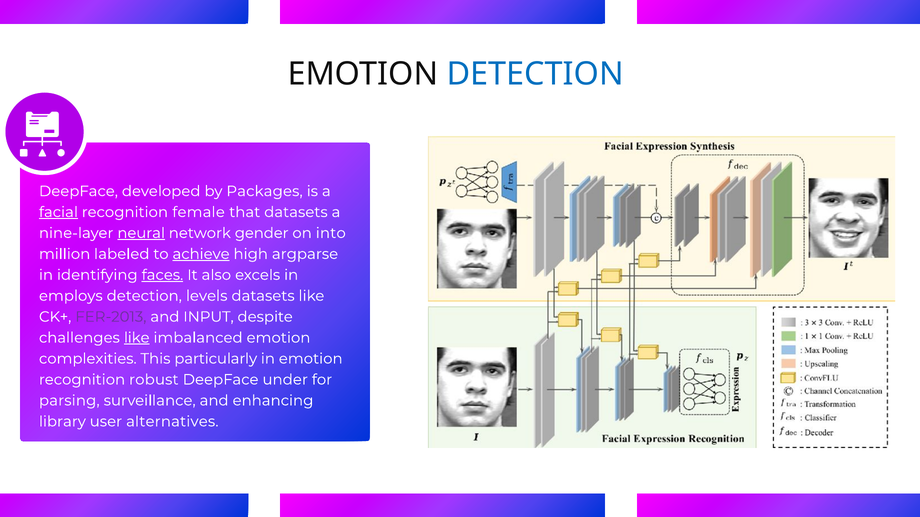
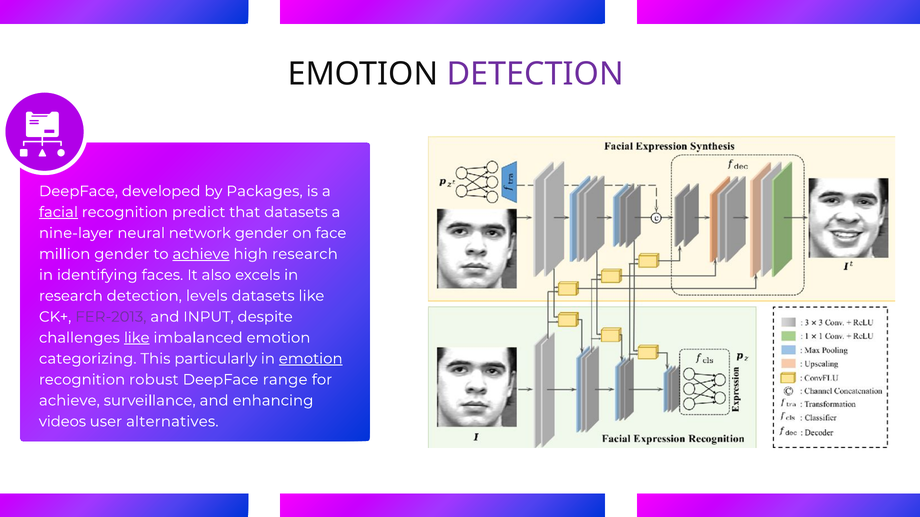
DETECTION colour: blue -> purple (535, 74)
female: female -> predict (199, 212)
neural underline: present -> none (141, 233)
into: into -> face (331, 233)
million labeled: labeled -> gender (122, 254)
high argparse: argparse -> research (305, 254)
faces underline: present -> none (162, 275)
employs: employs -> research (71, 296)
complexities: complexities -> categorizing (88, 359)
emotion underline: none -> present (311, 359)
under: under -> range (285, 380)
parsing: parsing -> achieve (69, 401)
library: library -> videos (62, 422)
